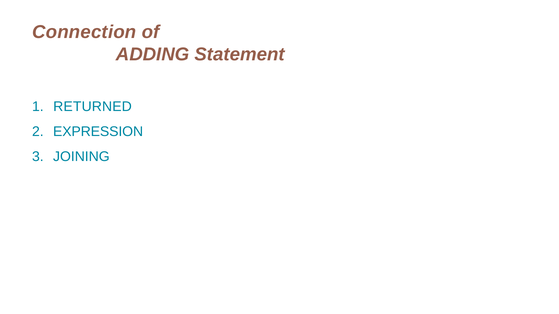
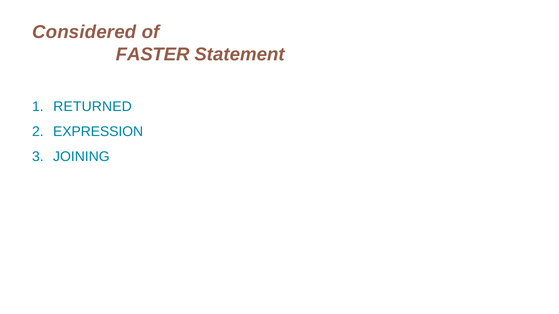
Connection: Connection -> Considered (84, 32)
ADDING: ADDING -> FASTER (153, 54)
